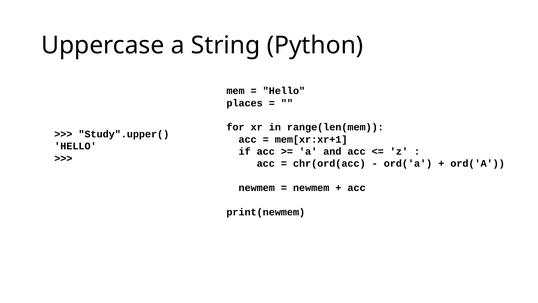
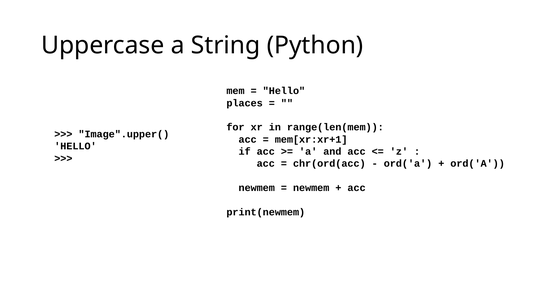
Study".upper(: Study".upper( -> Image".upper( (124, 134)
